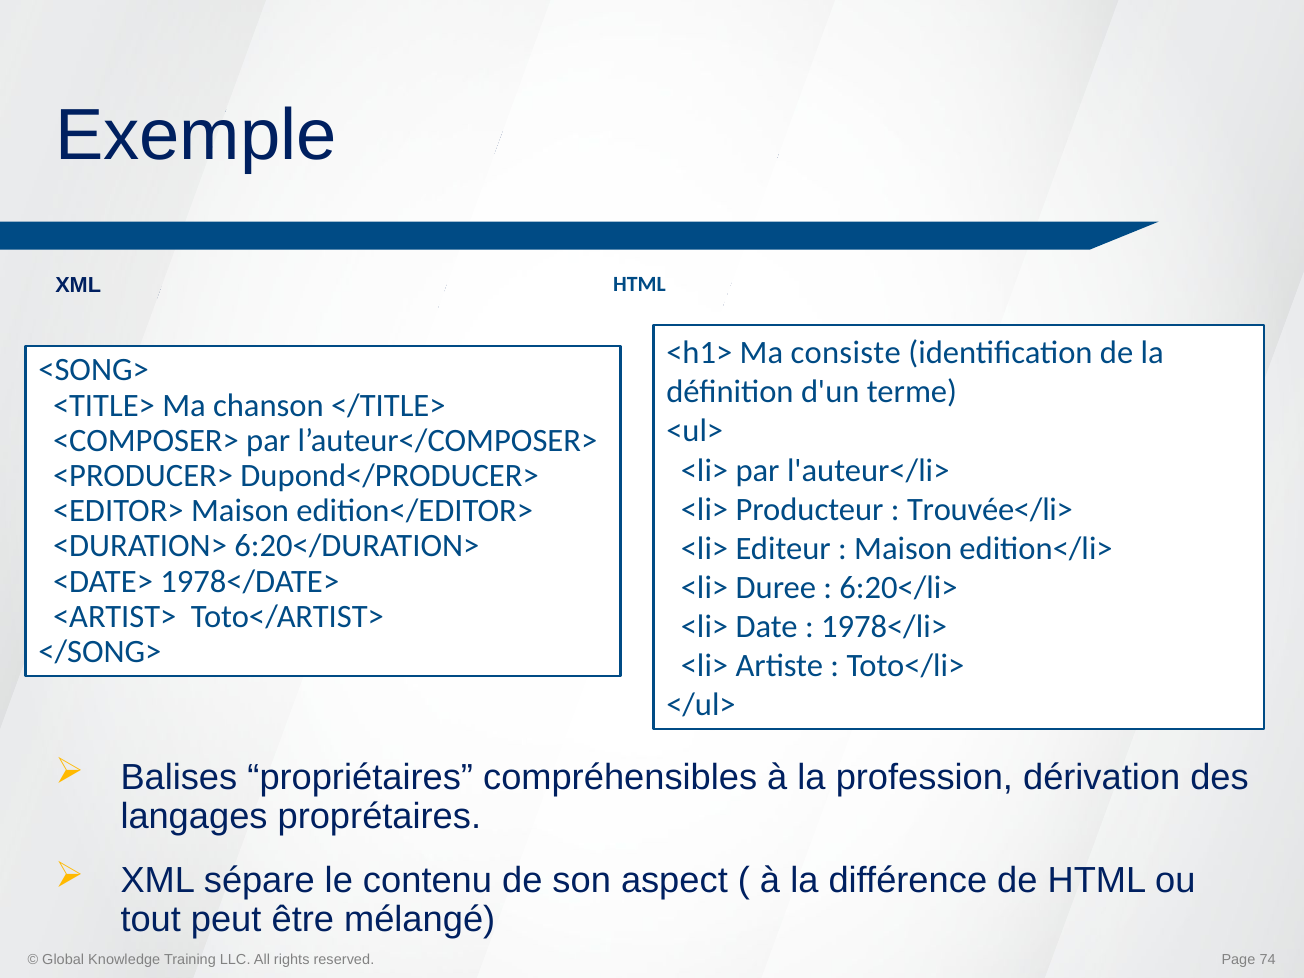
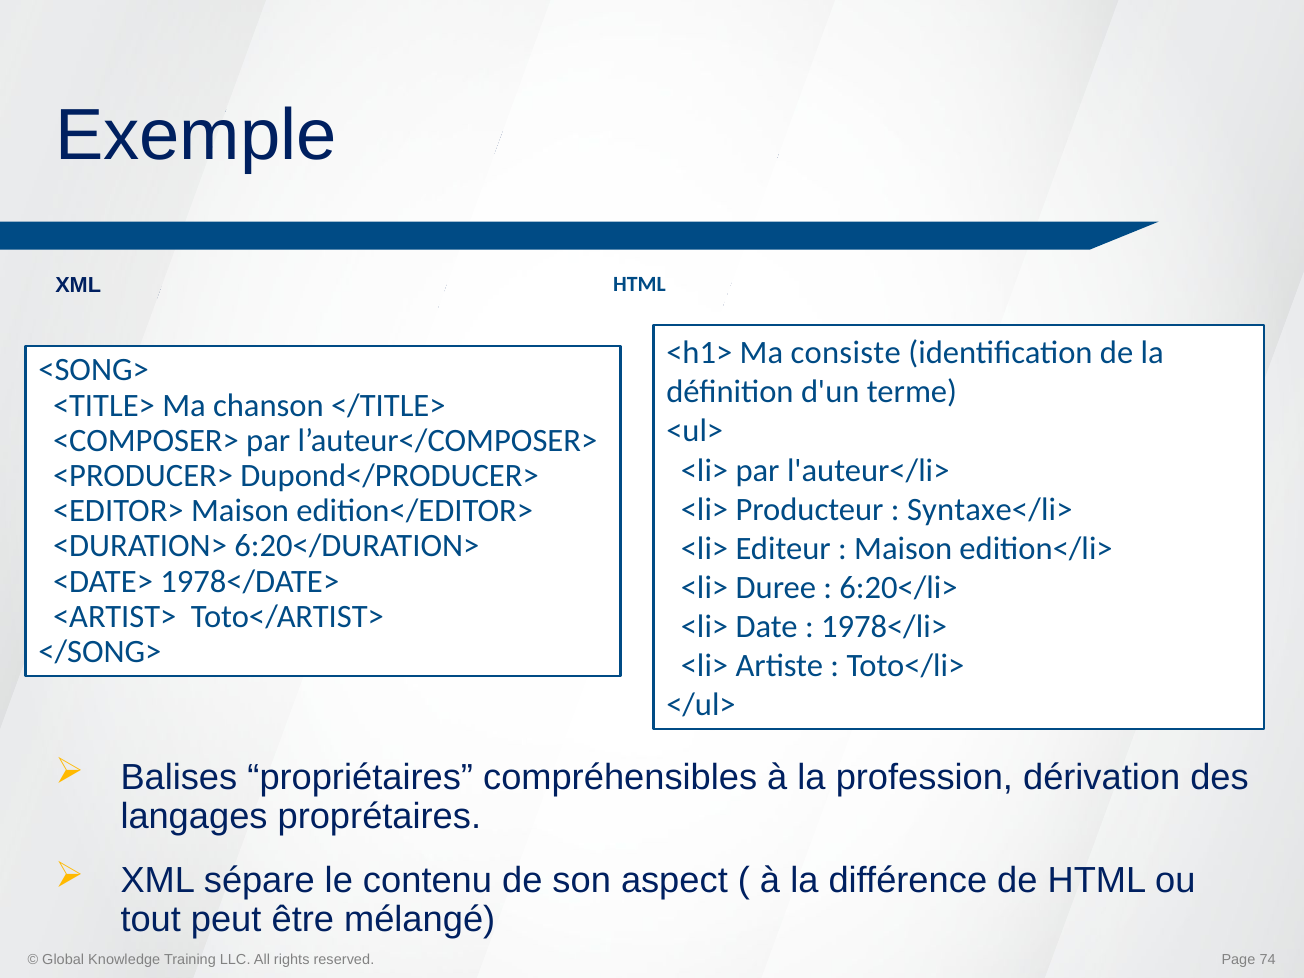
Trouvée</li>: Trouvée</li> -> Syntaxe</li> (990, 509)
